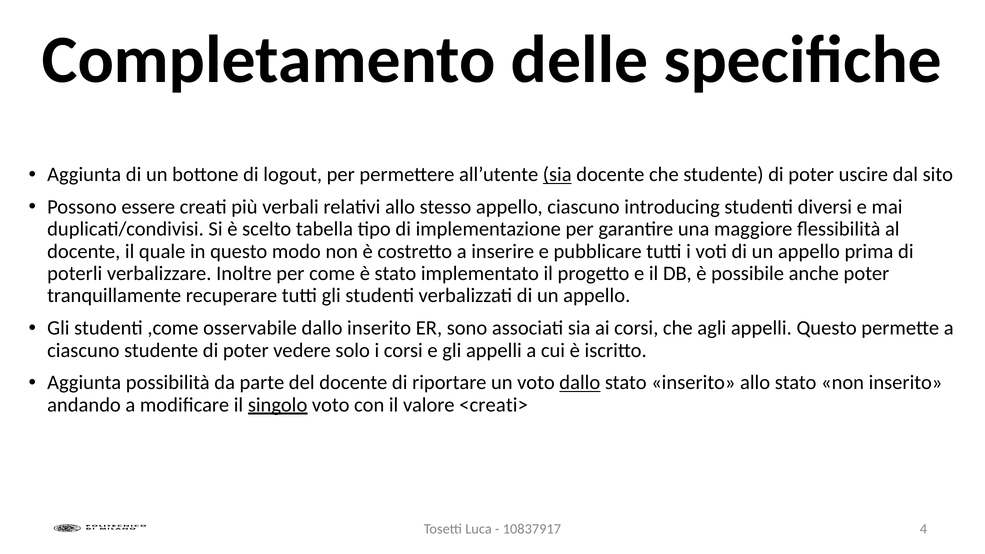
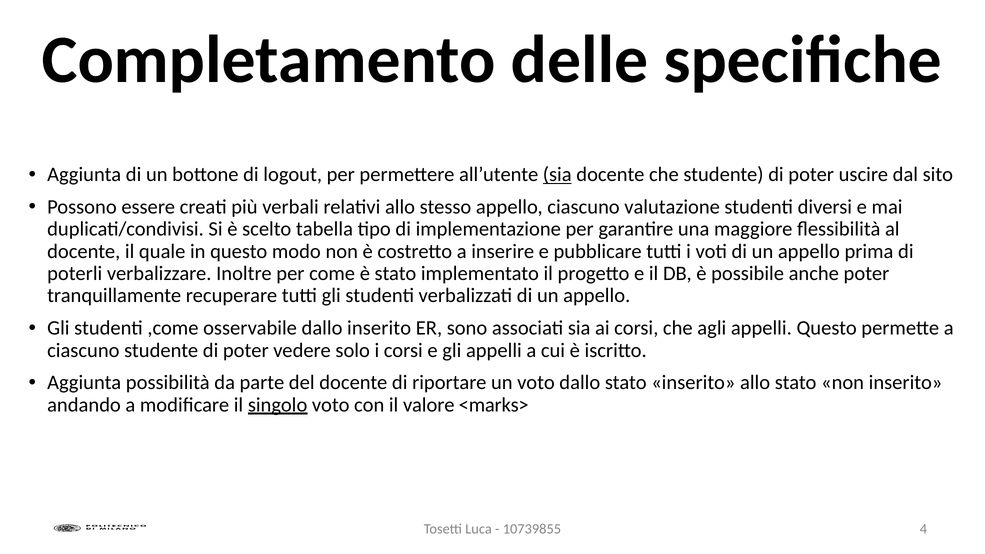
introducing: introducing -> valutazione (672, 207)
dallo underline: present -> none (580, 383)
<creati>: <creati> -> <marks> (494, 405)
10837917: 10837917 -> 10739855 (532, 529)
